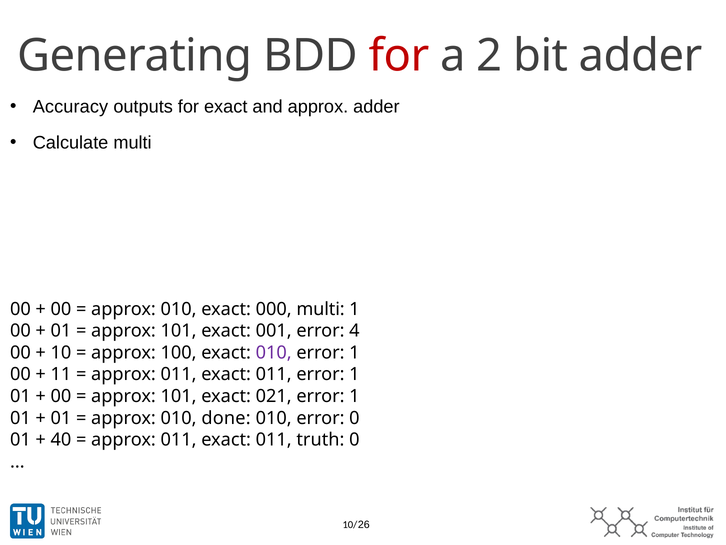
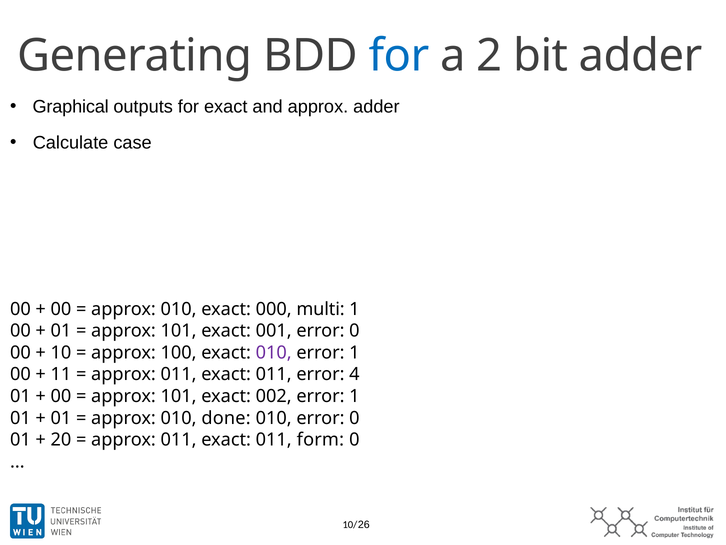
for colour: red -> blue (399, 56)
Accuracy: Accuracy -> Graphical (71, 107)
Calculate multi: multi -> case (133, 143)
001 error 4: 4 -> 0 (354, 331)
011 error 1: 1 -> 4 (354, 374)
021: 021 -> 002 (274, 396)
40: 40 -> 20 (61, 440)
truth: truth -> form (320, 440)
